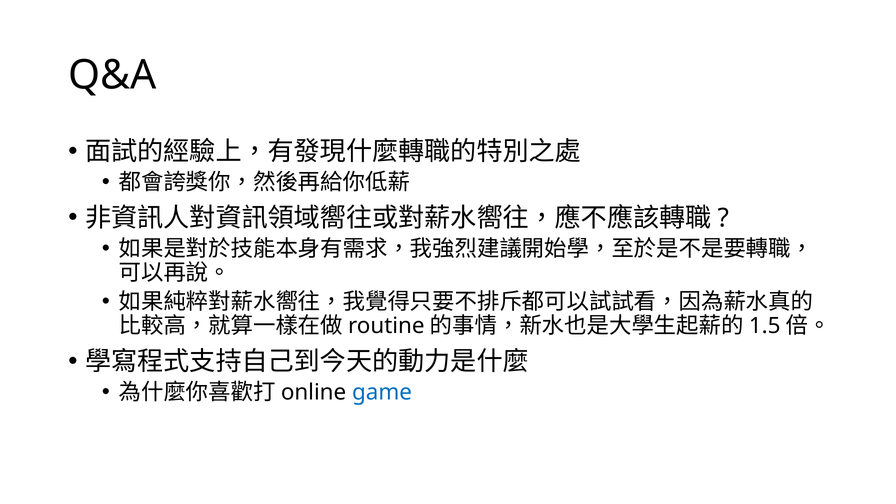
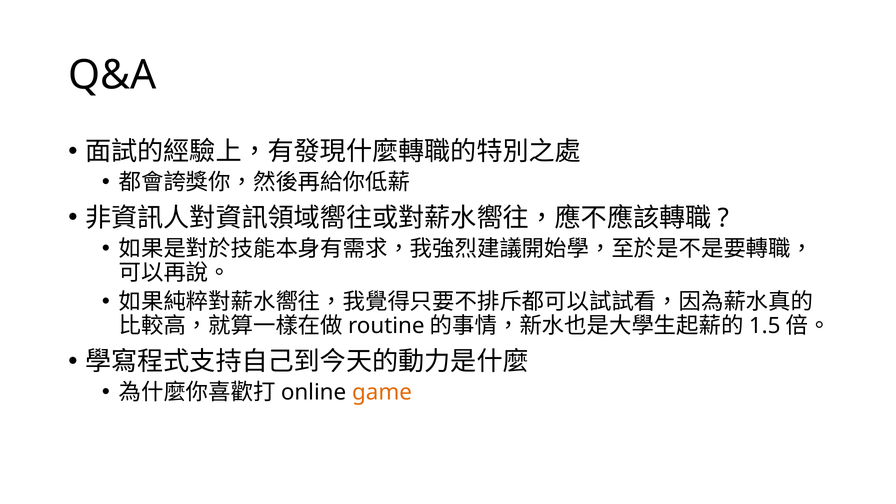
game colour: blue -> orange (382, 392)
